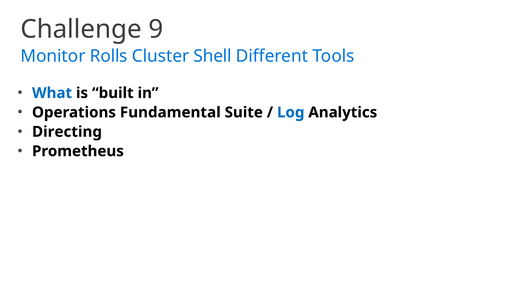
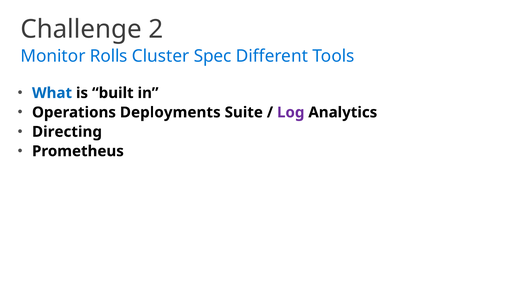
9: 9 -> 2 (156, 29)
Shell: Shell -> Spec (213, 56)
Fundamental: Fundamental -> Deployments (170, 112)
Log colour: blue -> purple (291, 112)
